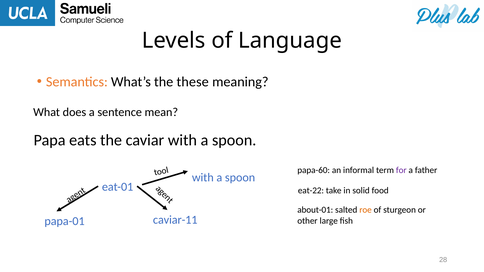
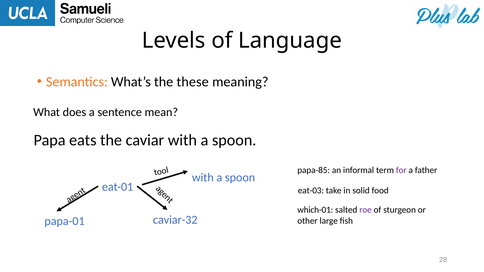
papa-60: papa-60 -> papa-85 (314, 170)
eat-22: eat-22 -> eat-03 (311, 191)
about-01: about-01 -> which-01 (315, 210)
roe colour: orange -> purple (366, 210)
caviar-11: caviar-11 -> caviar-32 (175, 220)
